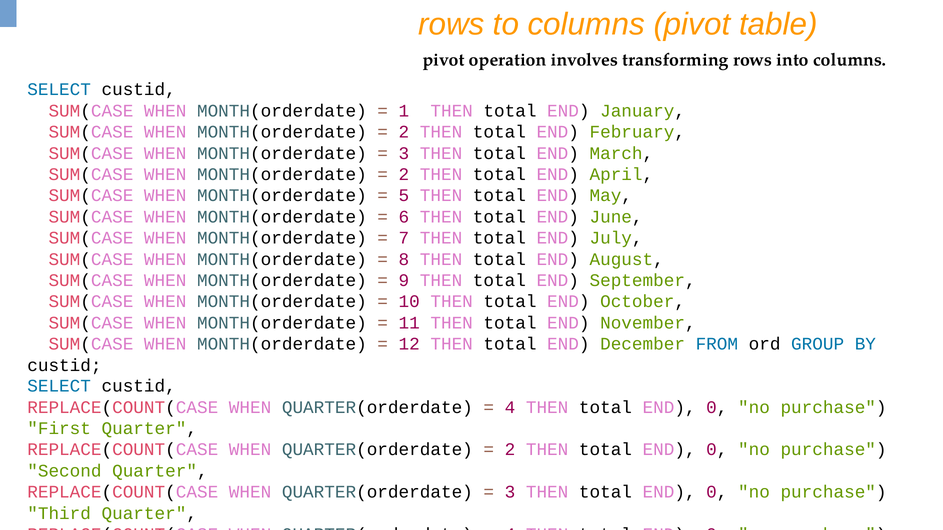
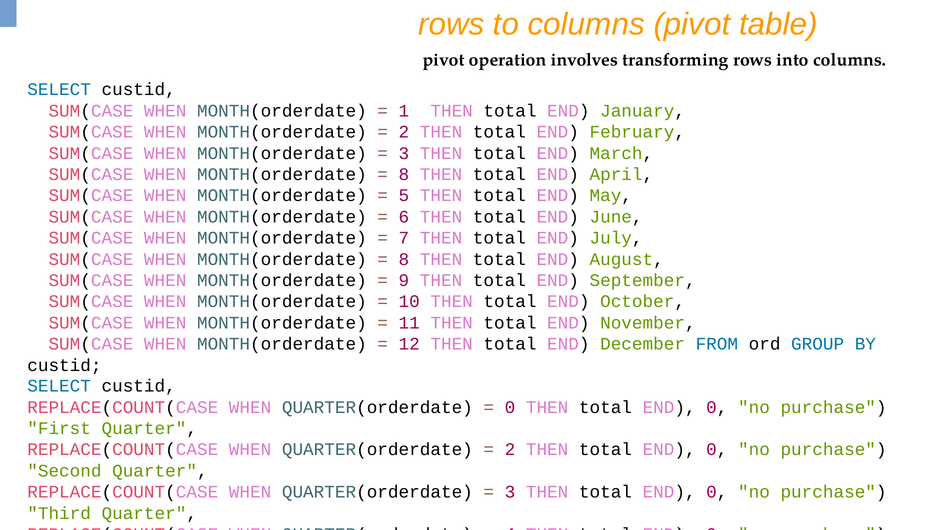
2: 2 -> 8 (404, 175)
4: 4 -> 0 (510, 408)
